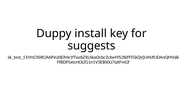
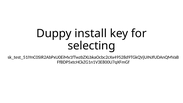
suggests: suggests -> selecting (92, 46)
